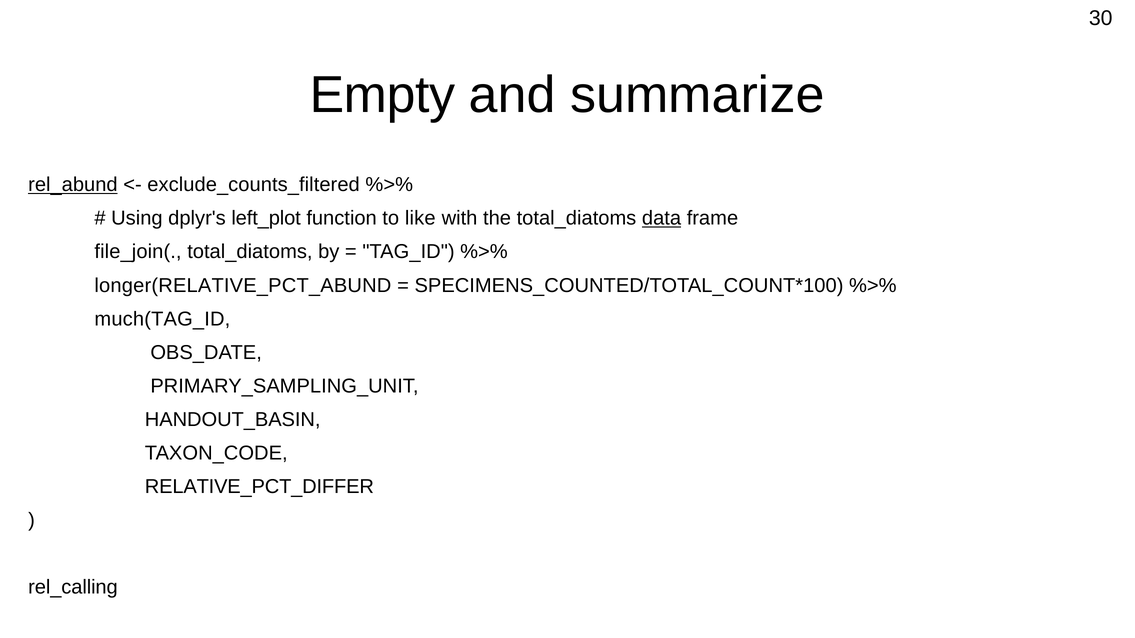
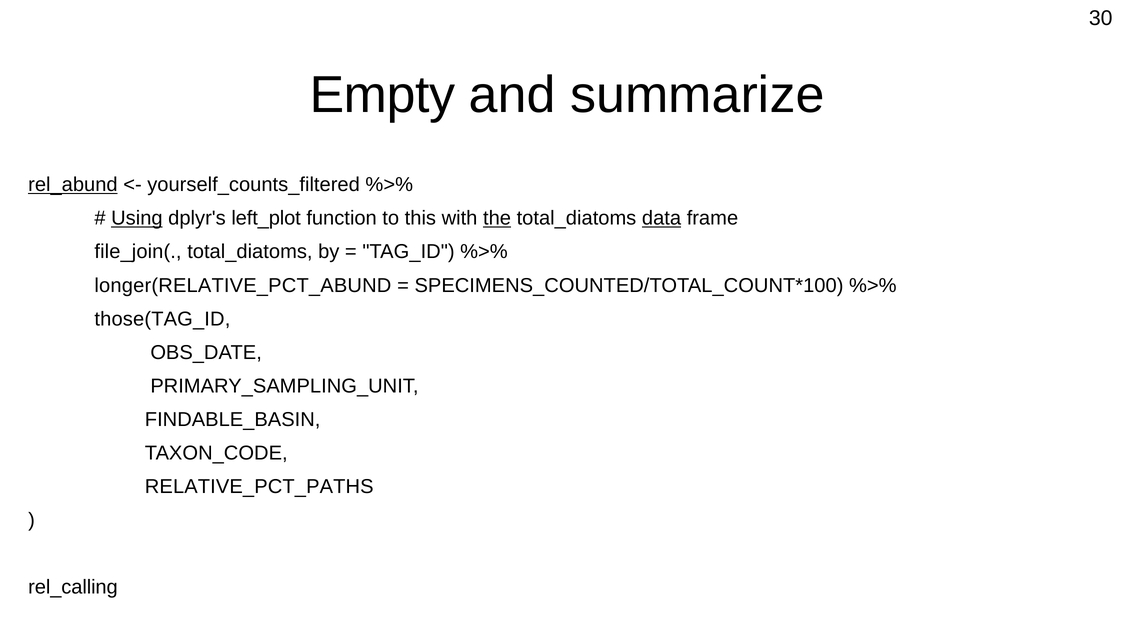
exclude_counts_filtered: exclude_counts_filtered -> yourself_counts_filtered (254, 185)
Using underline: none -> present (137, 218)
like: like -> this (420, 218)
the underline: none -> present (497, 218)
much(TAG_ID: much(TAG_ID -> those(TAG_ID (162, 319)
HANDOUT_BASIN: HANDOUT_BASIN -> FINDABLE_BASIN (233, 420)
RELATIVE_PCT_DIFFER: RELATIVE_PCT_DIFFER -> RELATIVE_PCT_PATHS (259, 487)
